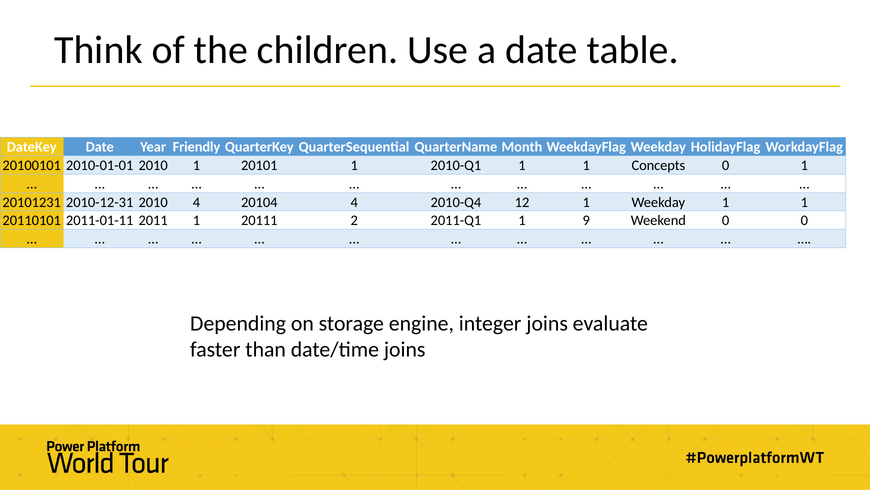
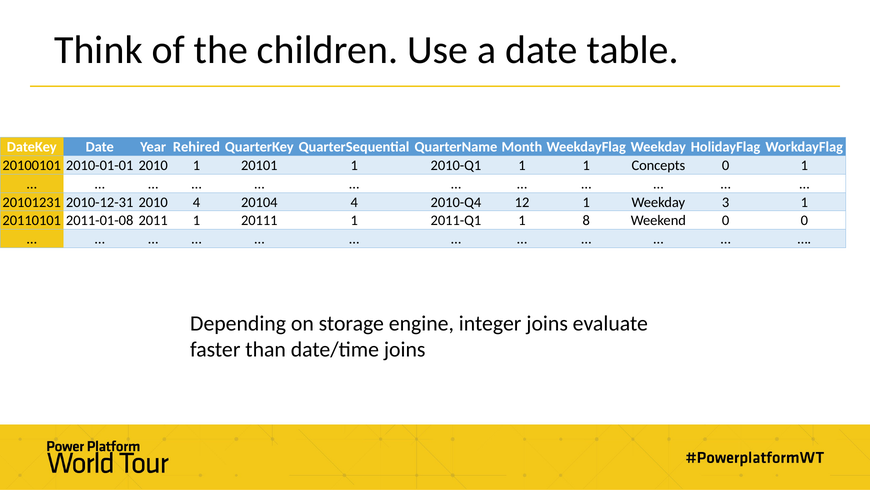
Friendly: Friendly -> Rehired (196, 147)
Weekday 1: 1 -> 3 (726, 202)
2011-01-11: 2011-01-11 -> 2011-01-08 (100, 220)
20111 2: 2 -> 1 (354, 220)
9: 9 -> 8 (586, 220)
